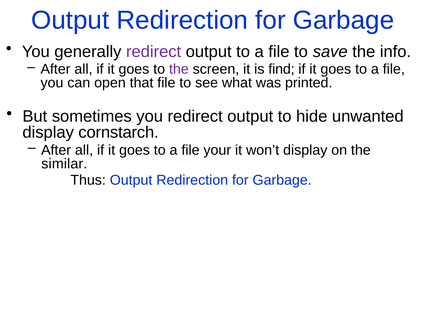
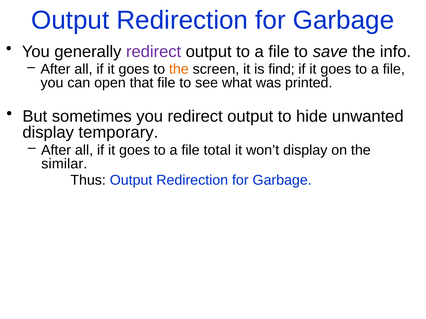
the colour: purple -> orange (179, 69)
cornstarch: cornstarch -> temporary (118, 133)
your: your -> total (217, 150)
